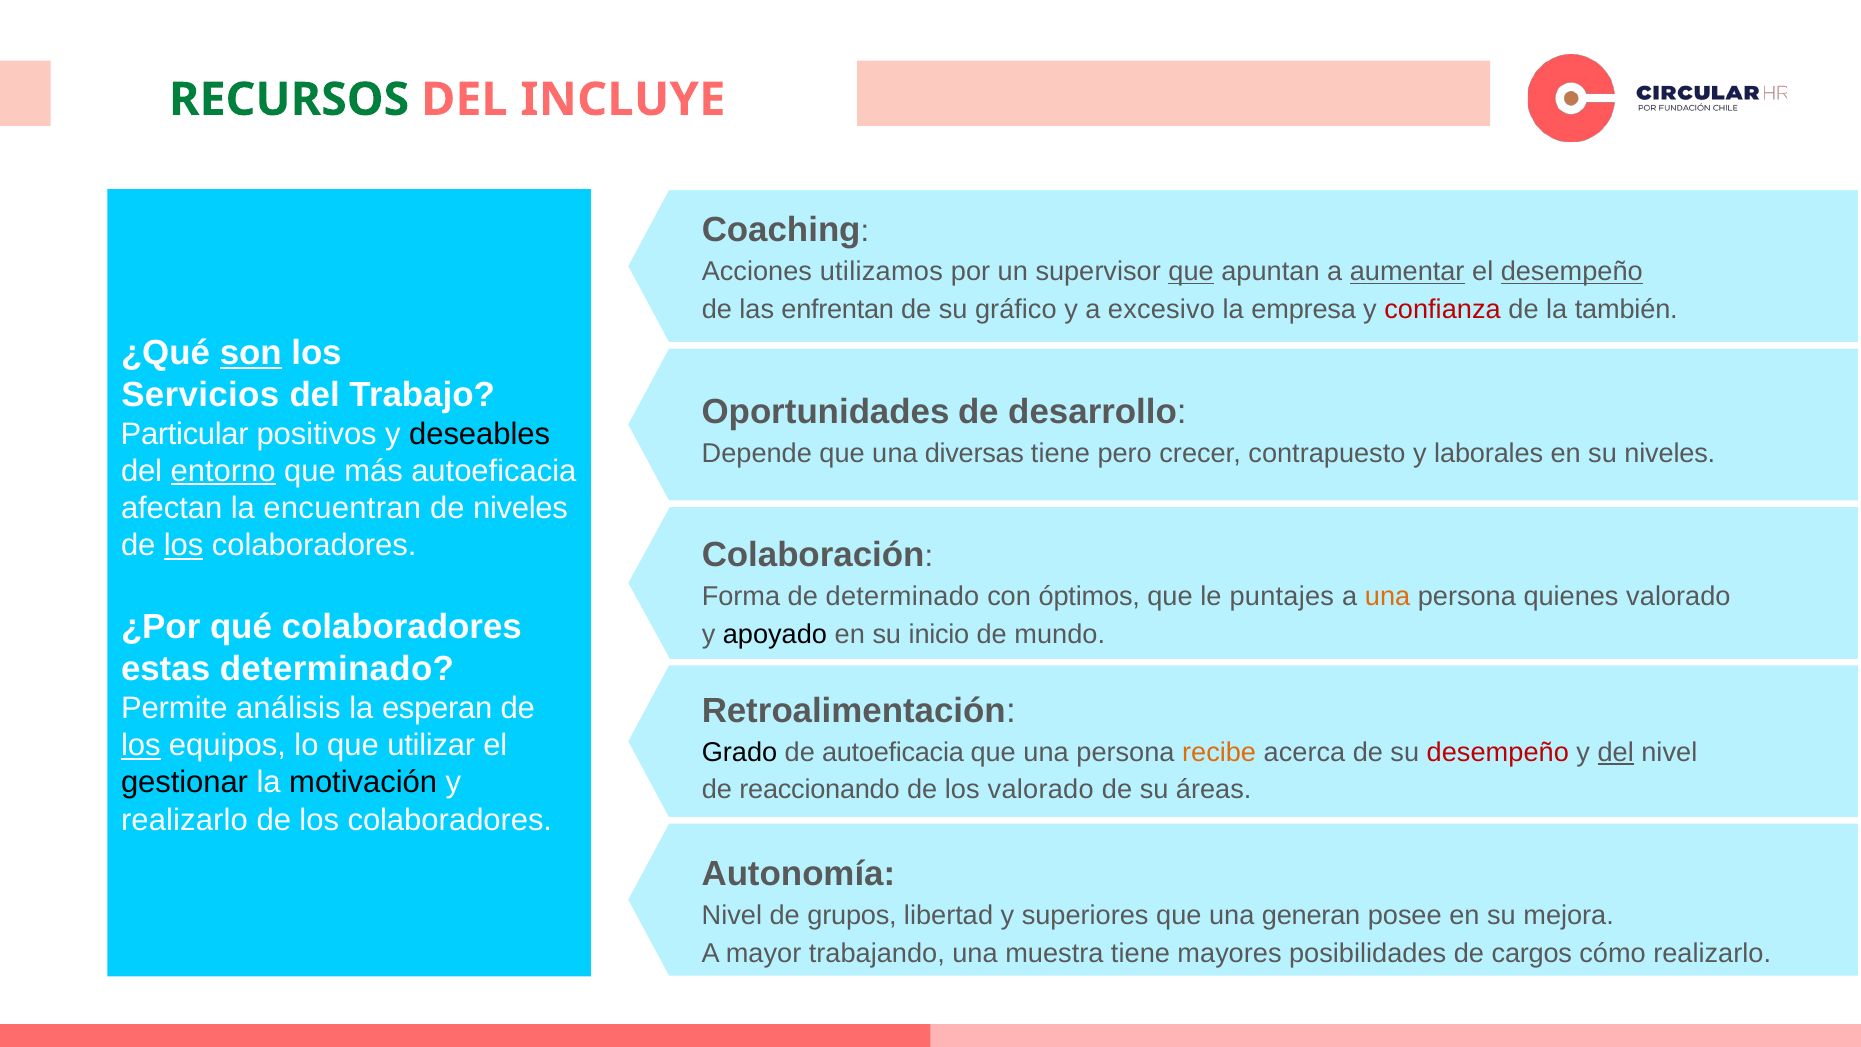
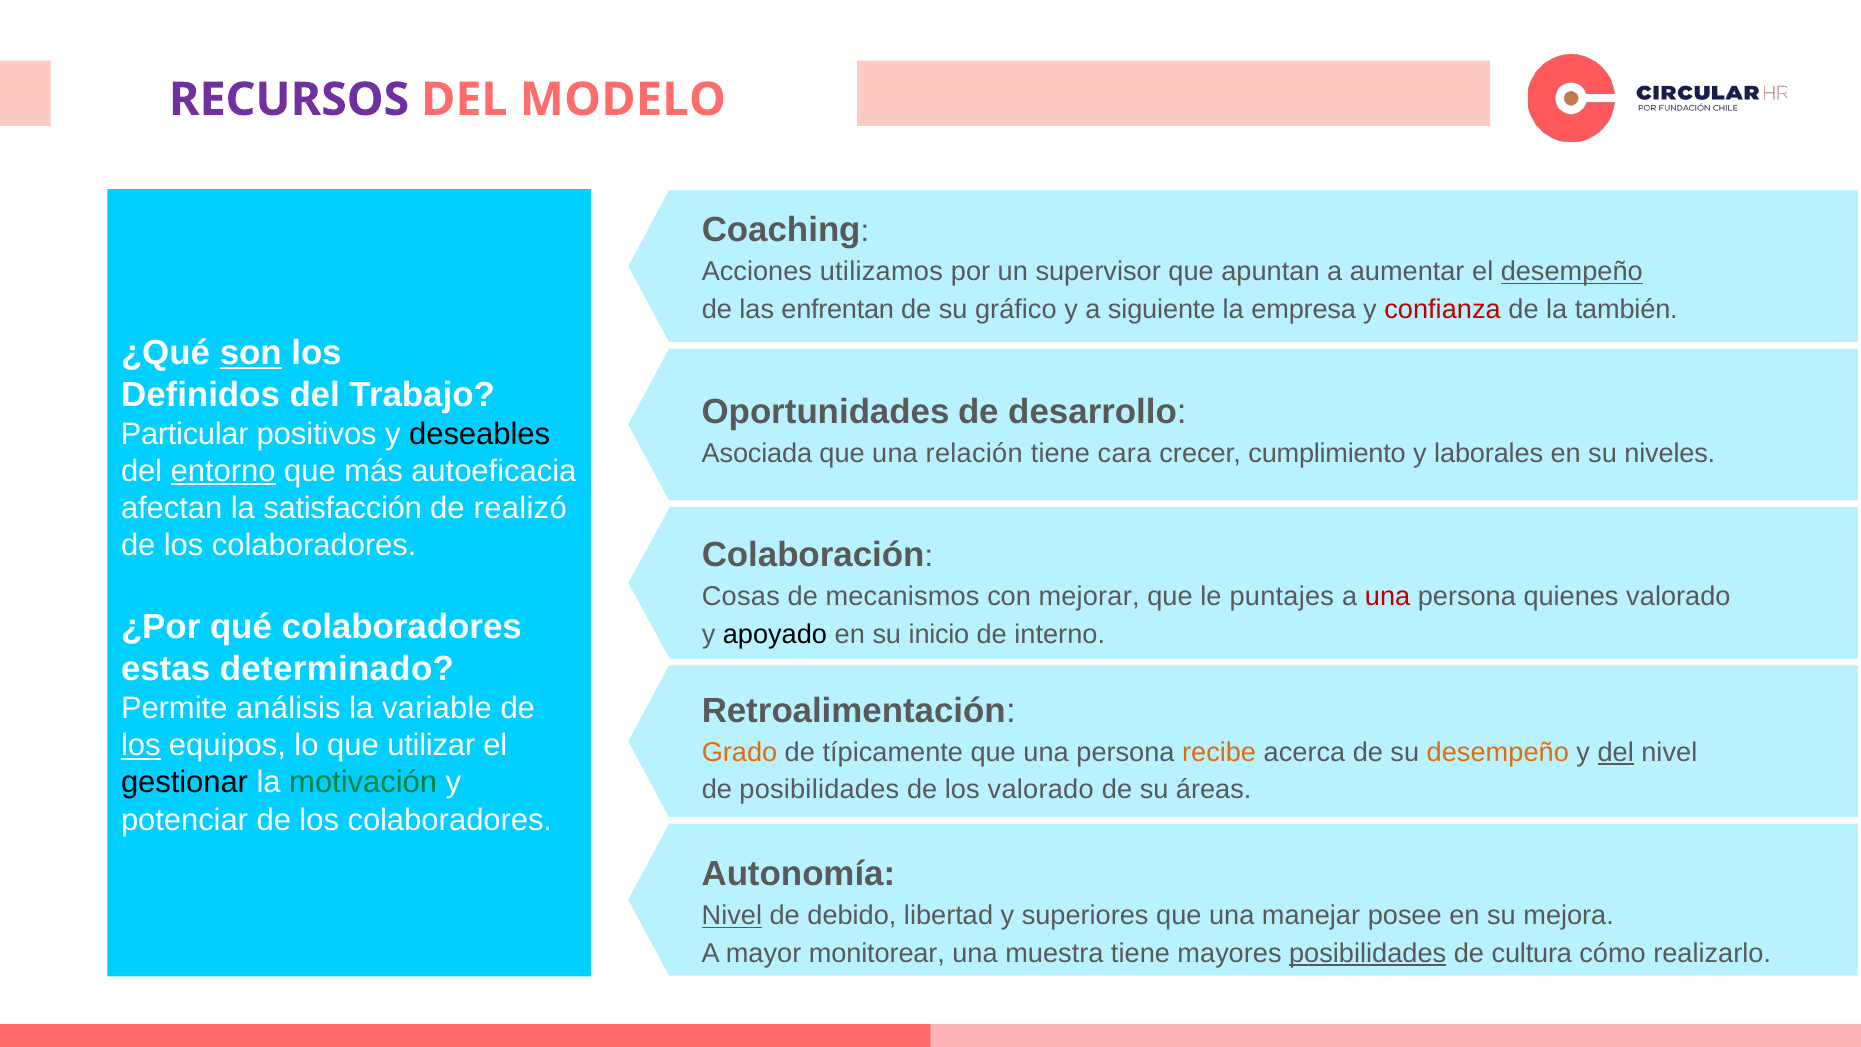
RECURSOS colour: green -> purple (289, 100)
INCLUYE: INCLUYE -> MODELO (623, 100)
que underline: present -> none (1191, 272)
aumentar underline: present -> none (1407, 272)
excesivo: excesivo -> siguiente (1162, 309)
Servicios: Servicios -> Definidos (200, 395)
Depende: Depende -> Asociada (757, 453)
diversas: diversas -> relación (974, 453)
pero: pero -> cara (1125, 453)
contrapuesto: contrapuesto -> cumplimiento (1327, 453)
encuentran: encuentran -> satisfacción (343, 508)
de niveles: niveles -> realizó (520, 508)
los underline: present -> none (184, 545)
Forma: Forma -> Cosas (741, 597)
de determinado: determinado -> mecanismos (903, 597)
óptimos: óptimos -> mejorar (1089, 597)
una colour: orange -> red (1388, 597)
mundo: mundo -> interno (1060, 634)
esperan: esperan -> variable (437, 708)
Grado colour: black -> orange (740, 752)
de autoeficacia: autoeficacia -> típicamente (893, 752)
desempeño colour: red -> orange (1498, 752)
motivación colour: black -> green (363, 783)
de reaccionando: reaccionando -> posibilidades (819, 790)
realizarlo: realizarlo -> potenciar (185, 820)
Nivel underline: none -> present (732, 916)
grupos: grupos -> debido (852, 916)
generan: generan -> manejar (1311, 916)
trabajando: trabajando -> monitorear (877, 953)
posibilidades underline: none -> present (1368, 953)
cargos: cargos -> cultura (1532, 953)
